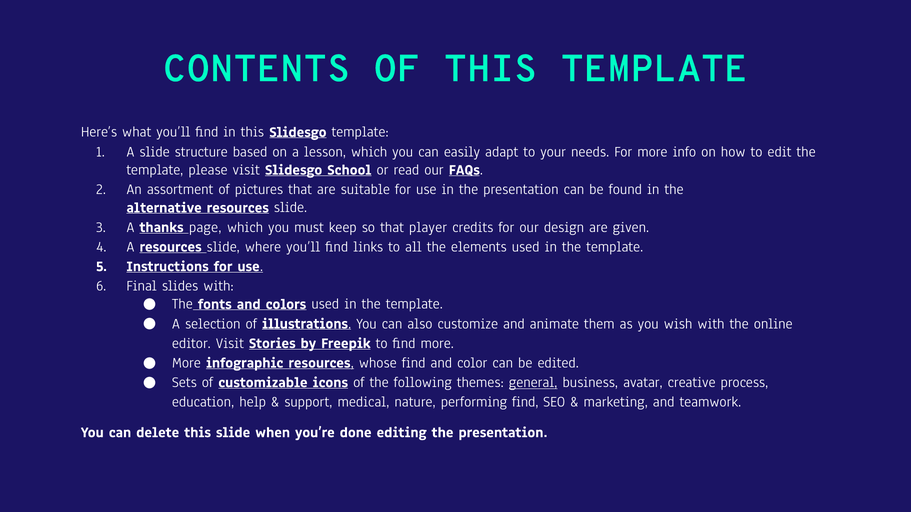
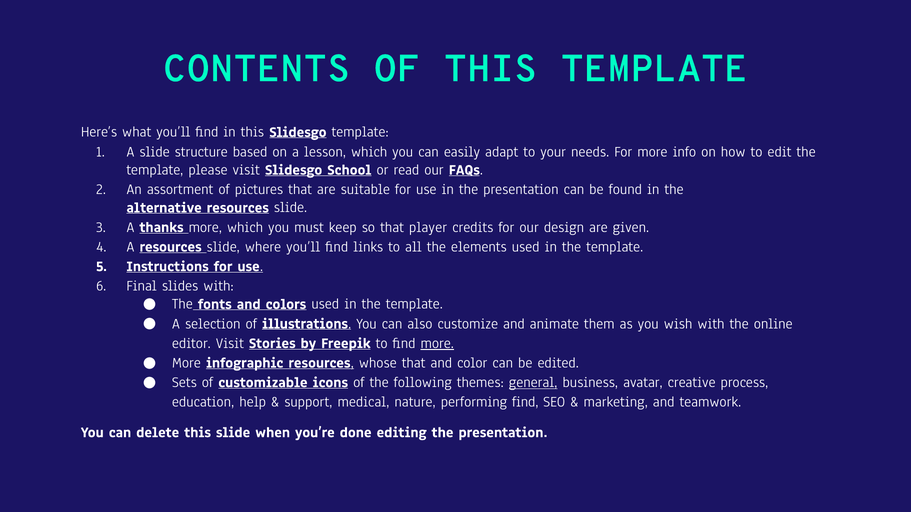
thanks page: page -> more (205, 227)
more underline: none -> present (437, 343)
whose find: find -> that (414, 363)
